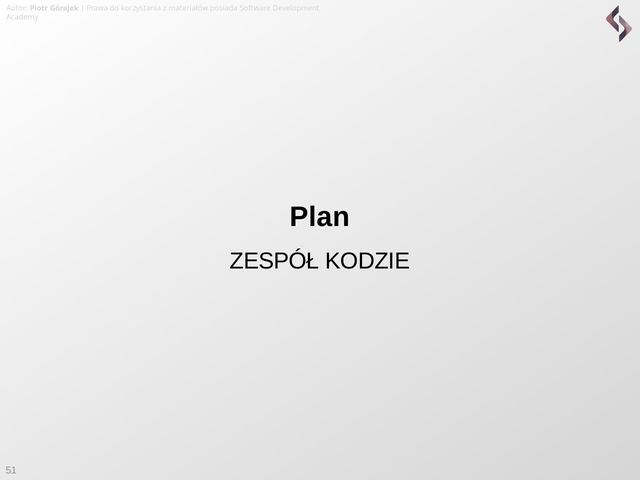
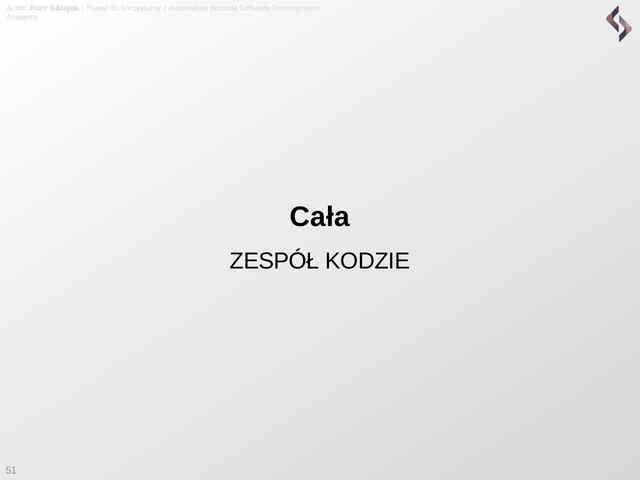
Plan: Plan -> Cała (320, 217)
